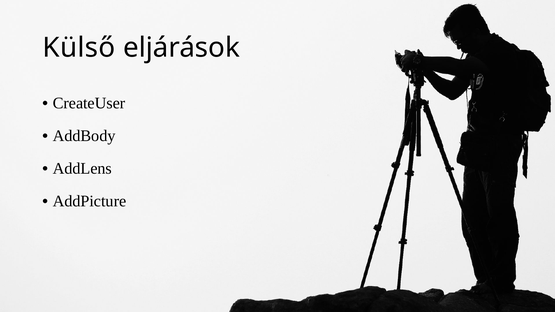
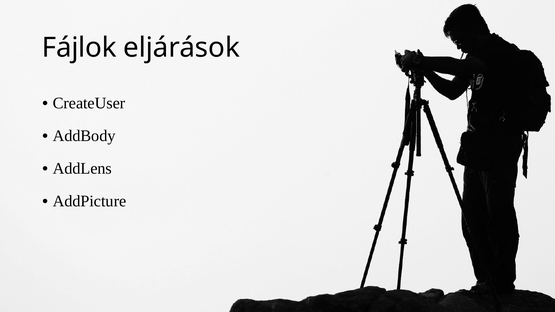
Külső: Külső -> Fájlok (79, 48)
